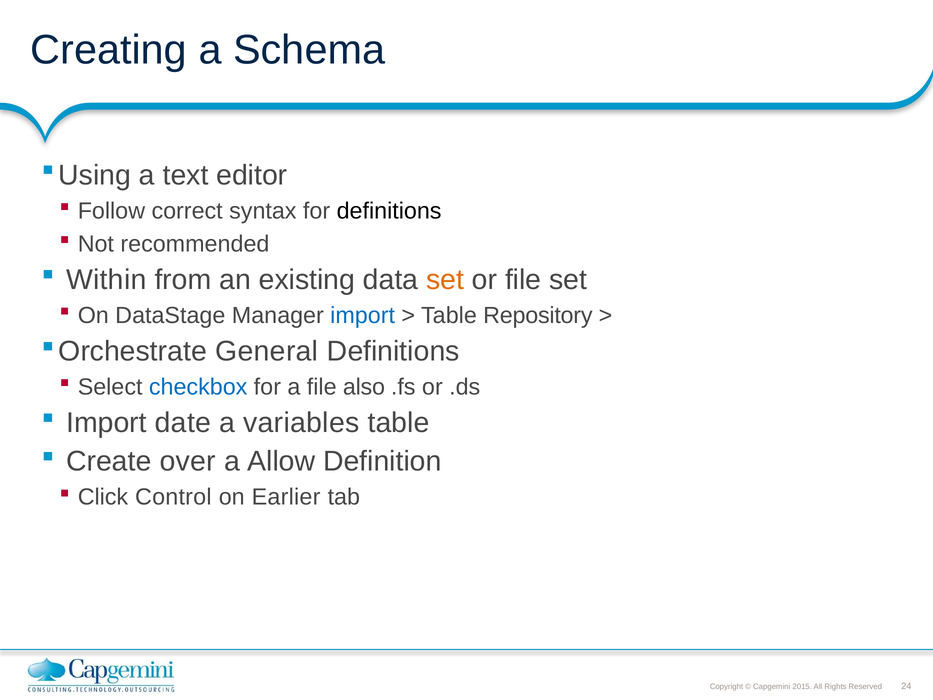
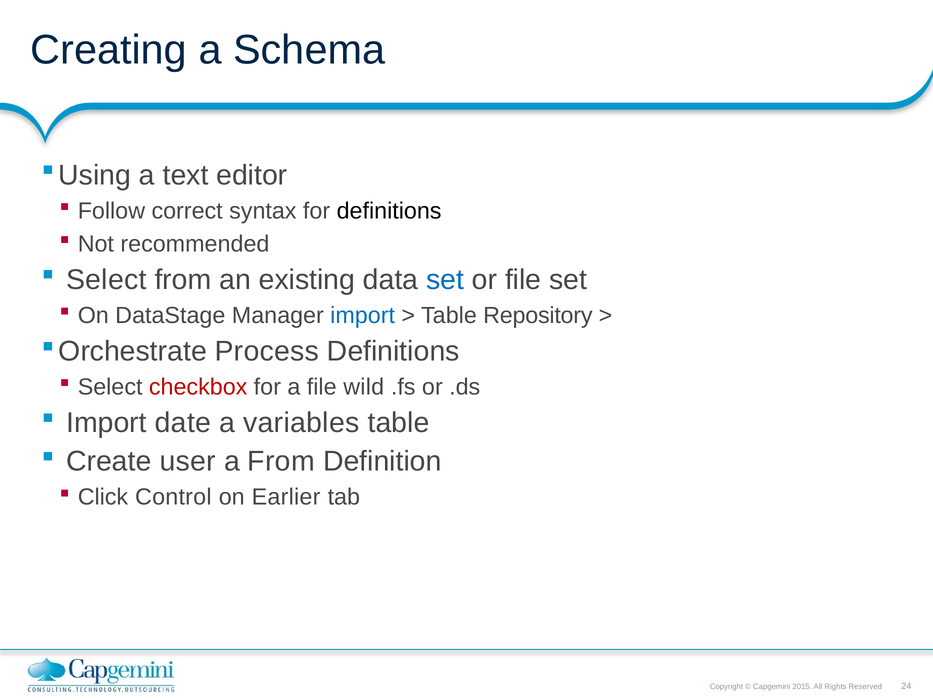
Within: Within -> Select (106, 280)
set colour: orange -> blue (445, 280)
General: General -> Process (267, 351)
checkbox colour: blue -> red (198, 387)
also: also -> wild (364, 387)
over: over -> user (188, 461)
a Allow: Allow -> From (281, 461)
